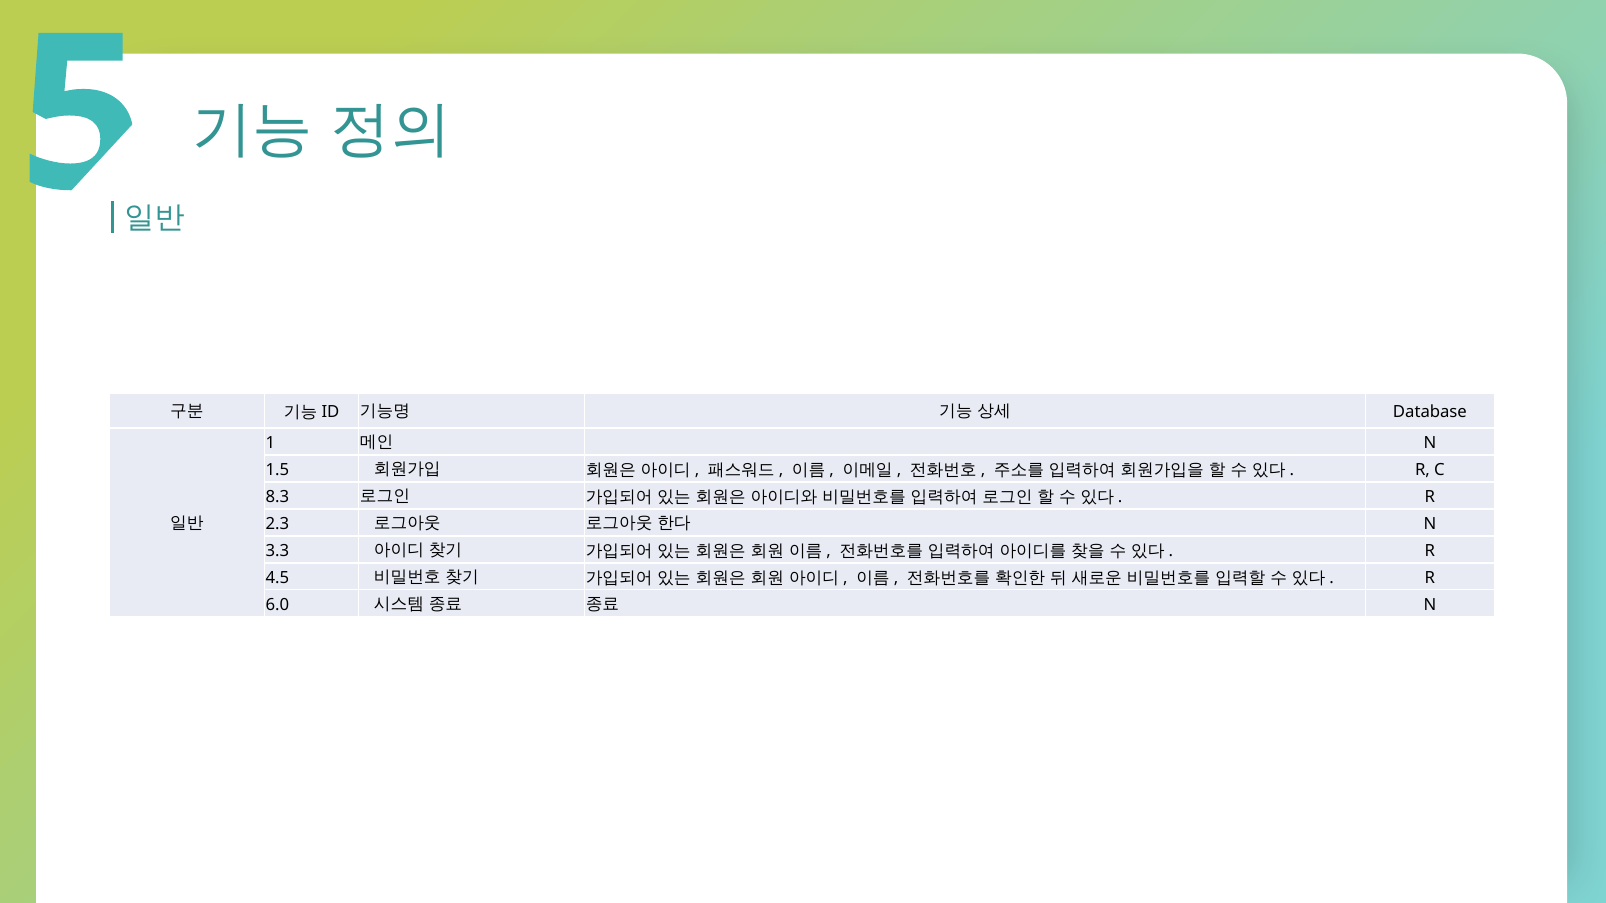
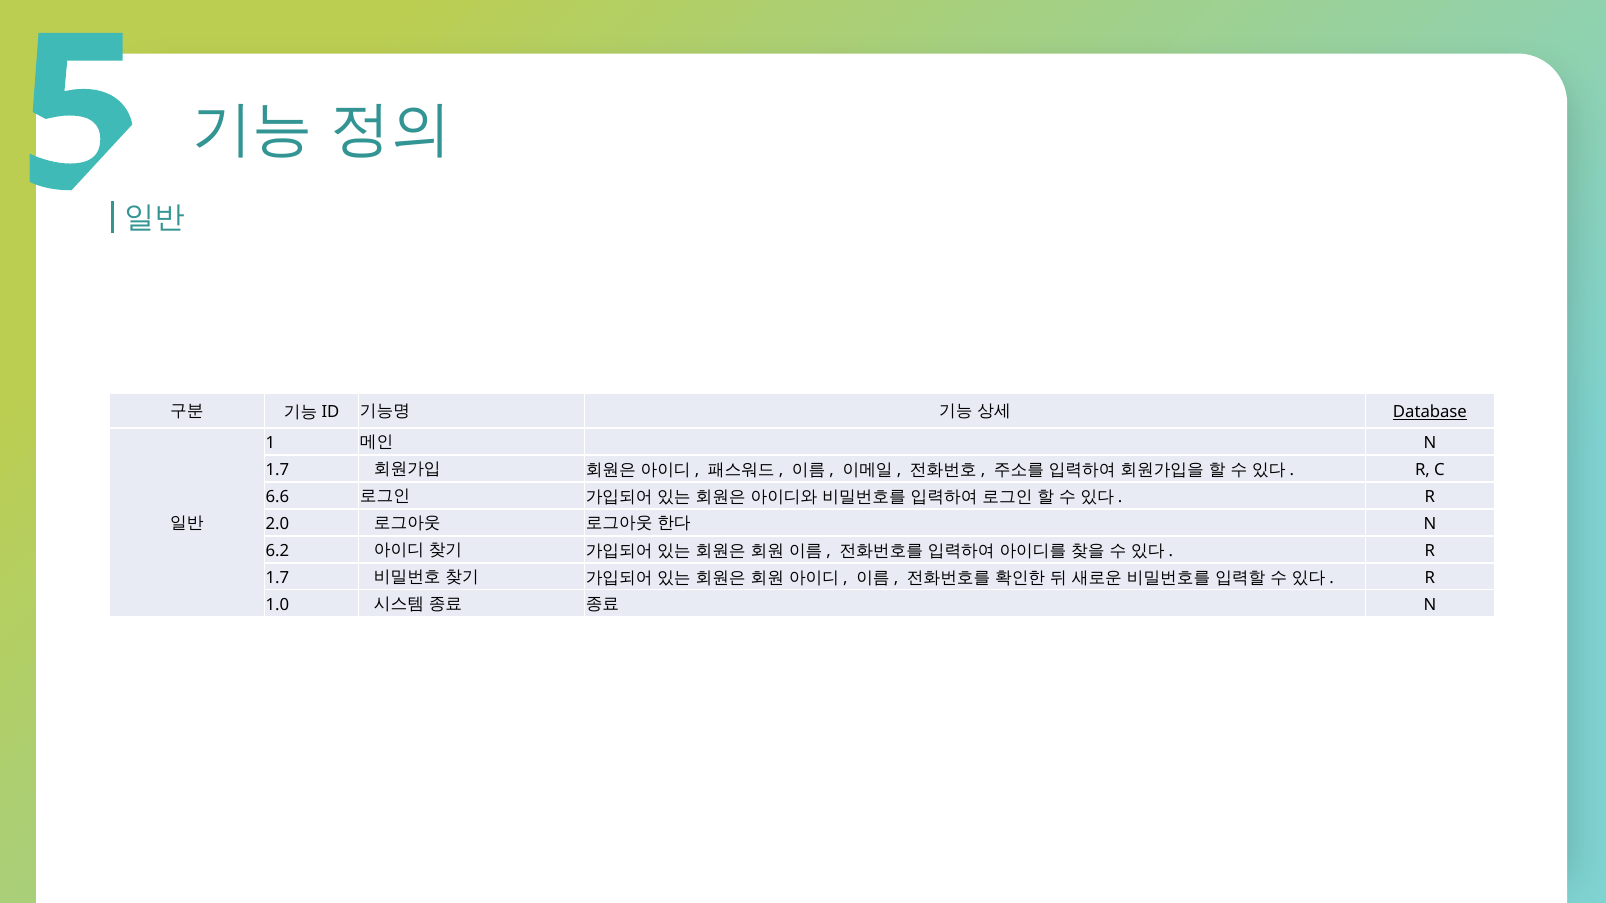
Database underline: none -> present (1430, 413)
1.5: 1.5 -> 1.7 (277, 470)
8.3: 8.3 -> 6.6 (277, 497)
2.3: 2.3 -> 2.0 (277, 524)
3.3: 3.3 -> 6.2 (277, 551)
4.5: 4.5 -> 1.7 (277, 578)
6.0: 6.0 -> 1.0 (277, 605)
